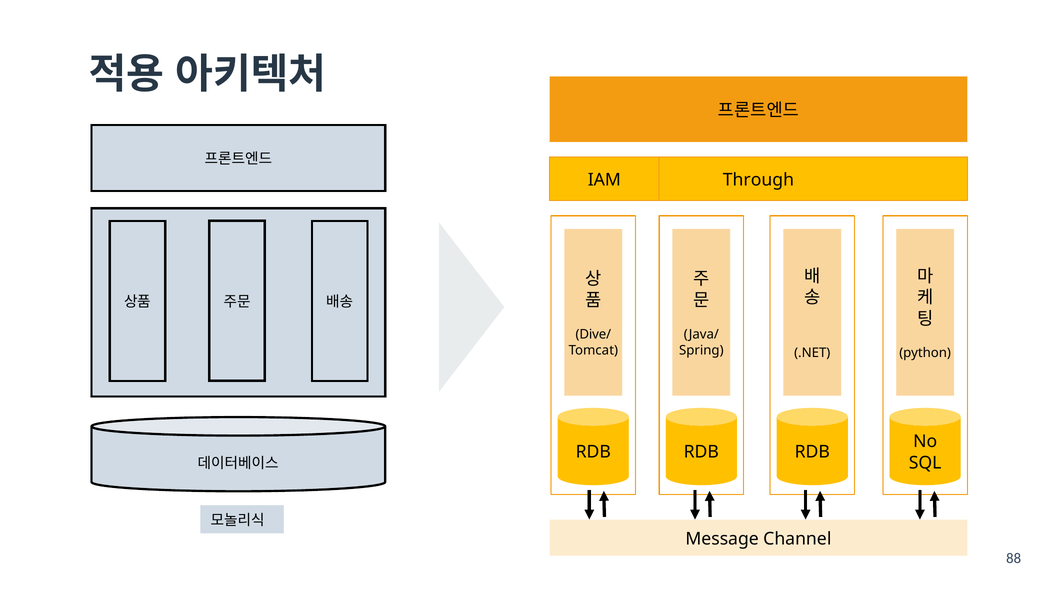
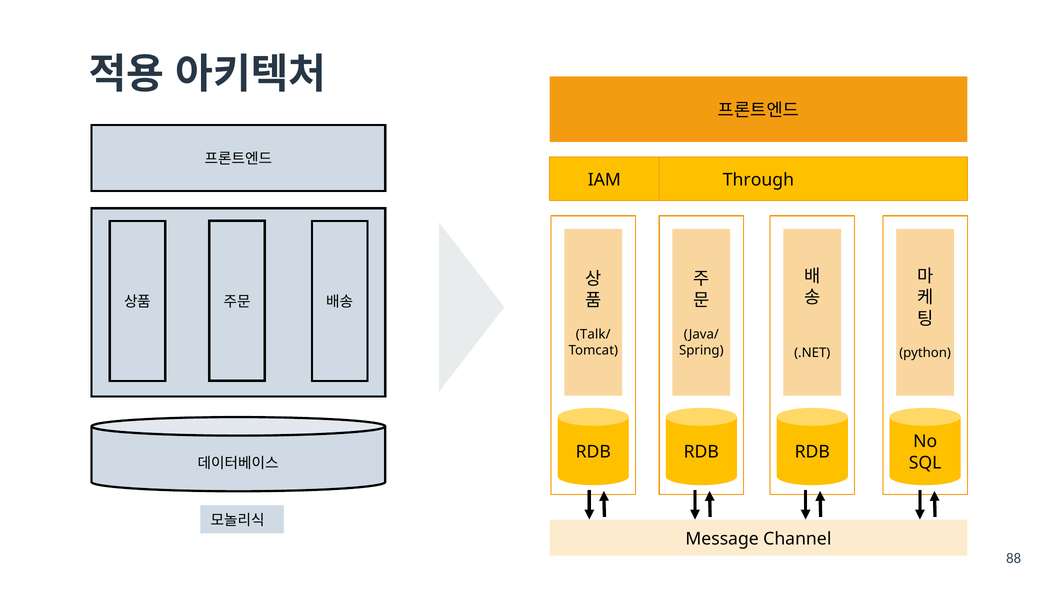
Dive/: Dive/ -> Talk/ (593, 334)
